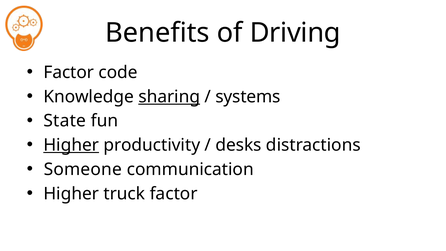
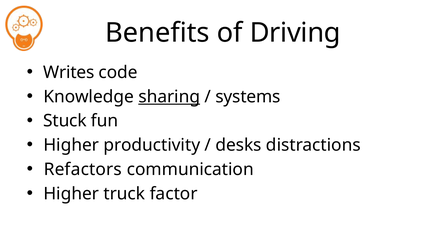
Factor: Factor -> Writes (69, 72)
State: State -> Stuck (65, 121)
Higher underline: present -> none (71, 145)
Someone: Someone -> Refactors (83, 169)
